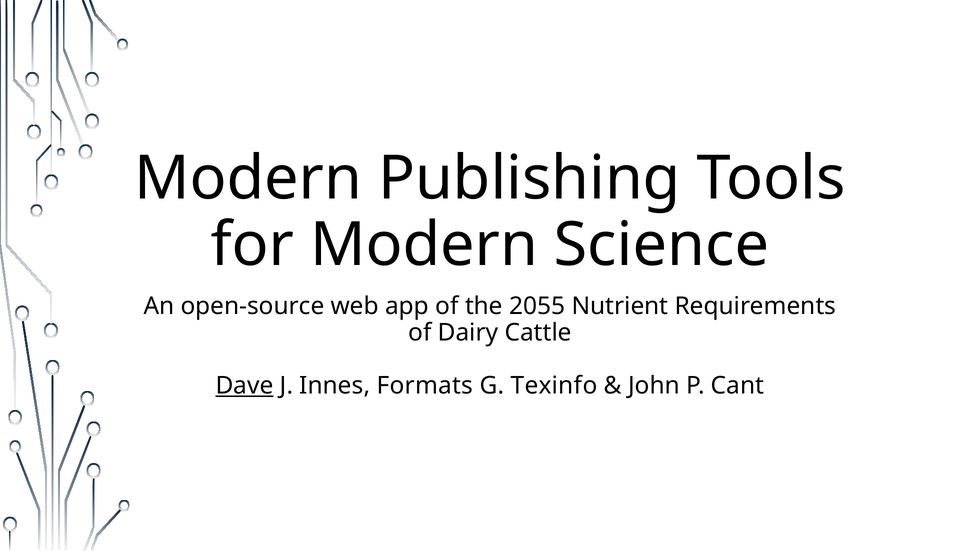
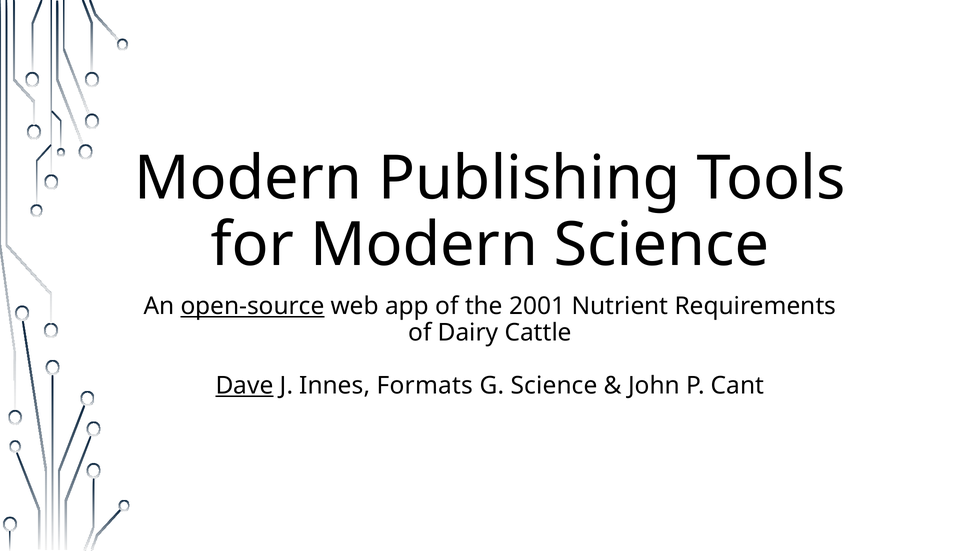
open-source underline: none -> present (253, 306)
2055: 2055 -> 2001 (537, 306)
G Texinfo: Texinfo -> Science (554, 386)
